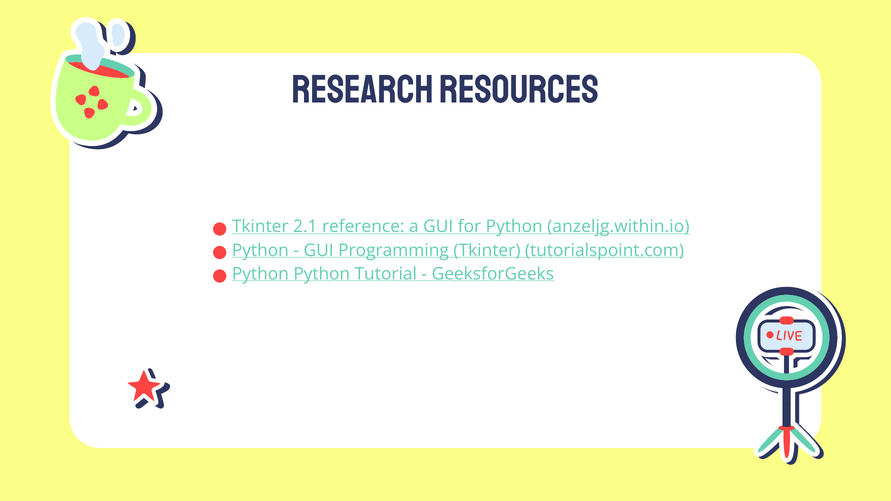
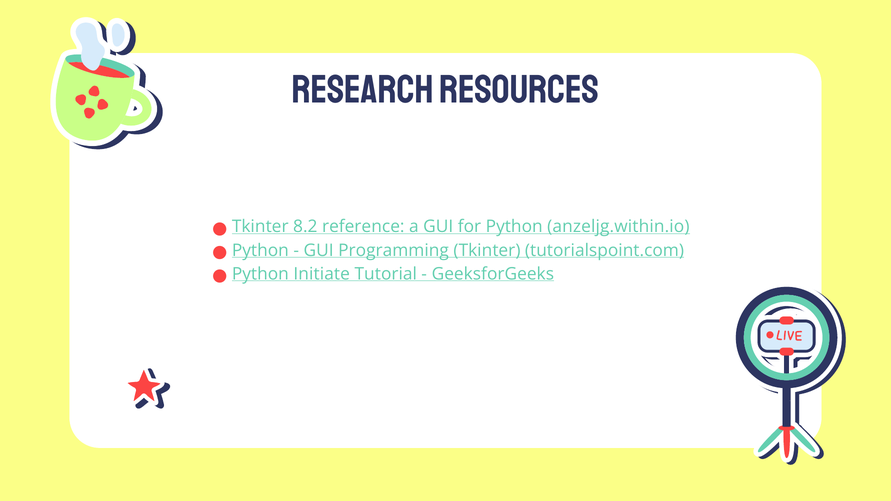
2.1: 2.1 -> 8.2 (305, 227)
Python Python: Python -> Initiate (322, 274)
